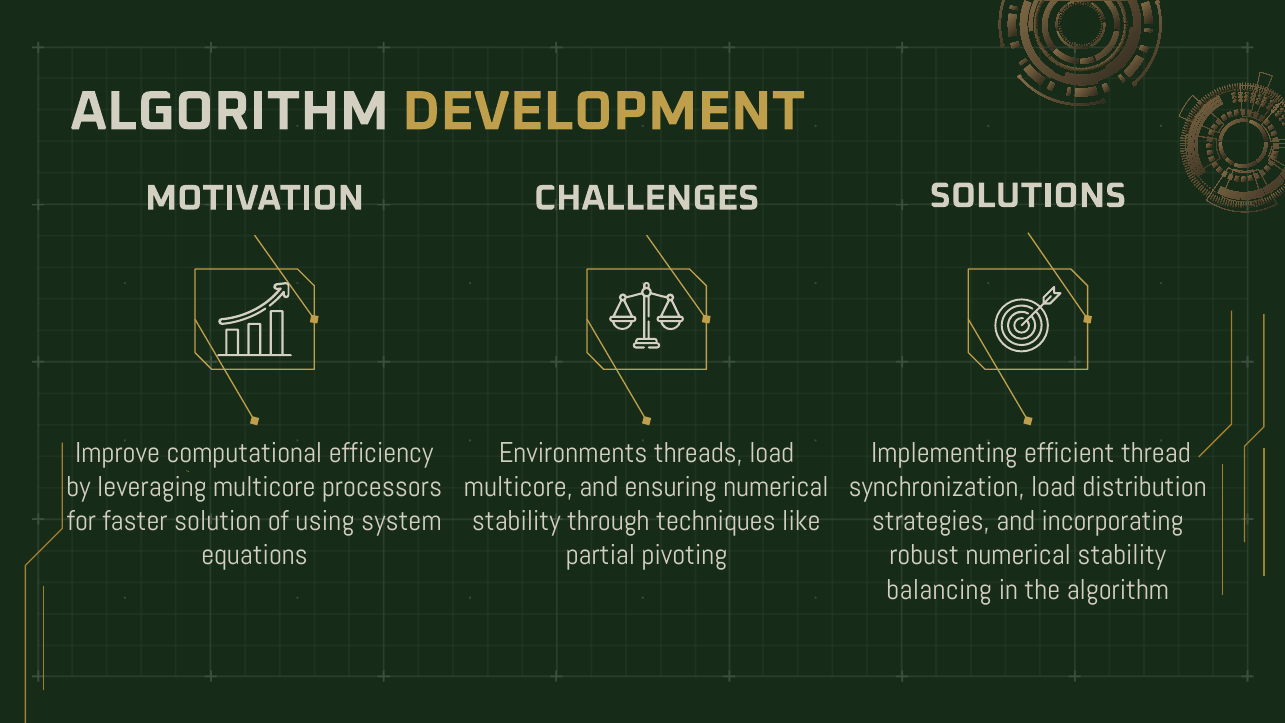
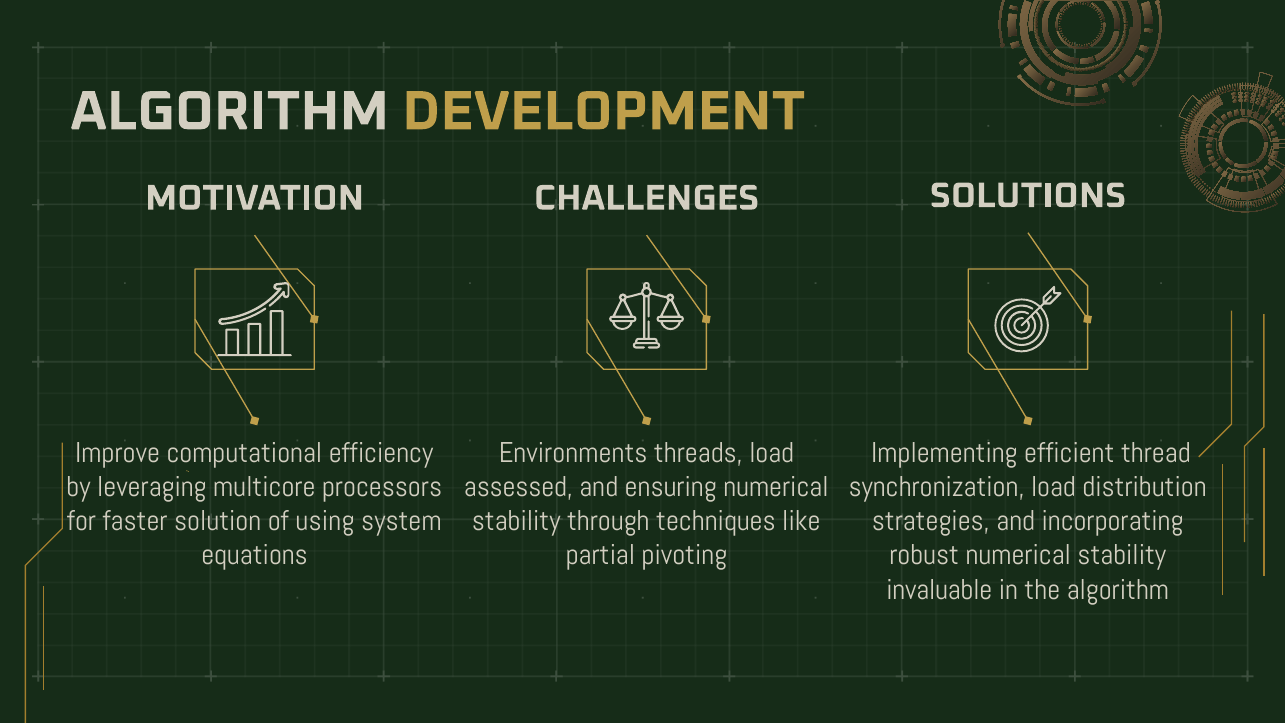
multicore: multicore -> assessed (519, 487)
balancing: balancing -> invaluable (939, 590)
